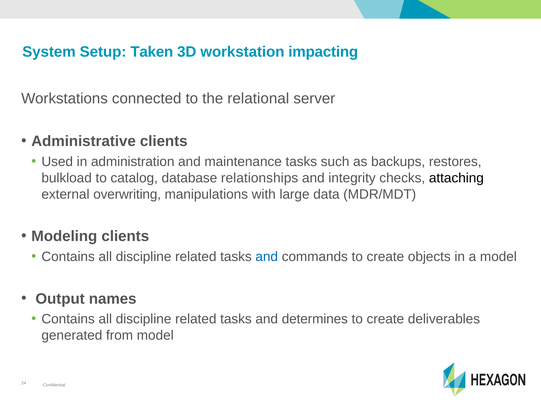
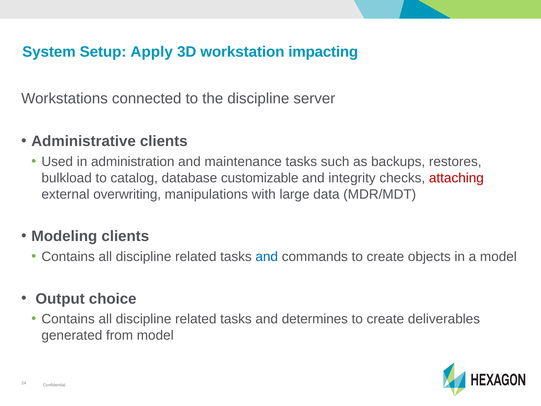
Taken: Taken -> Apply (152, 52)
the relational: relational -> discipline (258, 98)
relationships: relationships -> customizable (260, 178)
attaching colour: black -> red (456, 178)
names: names -> choice (113, 299)
